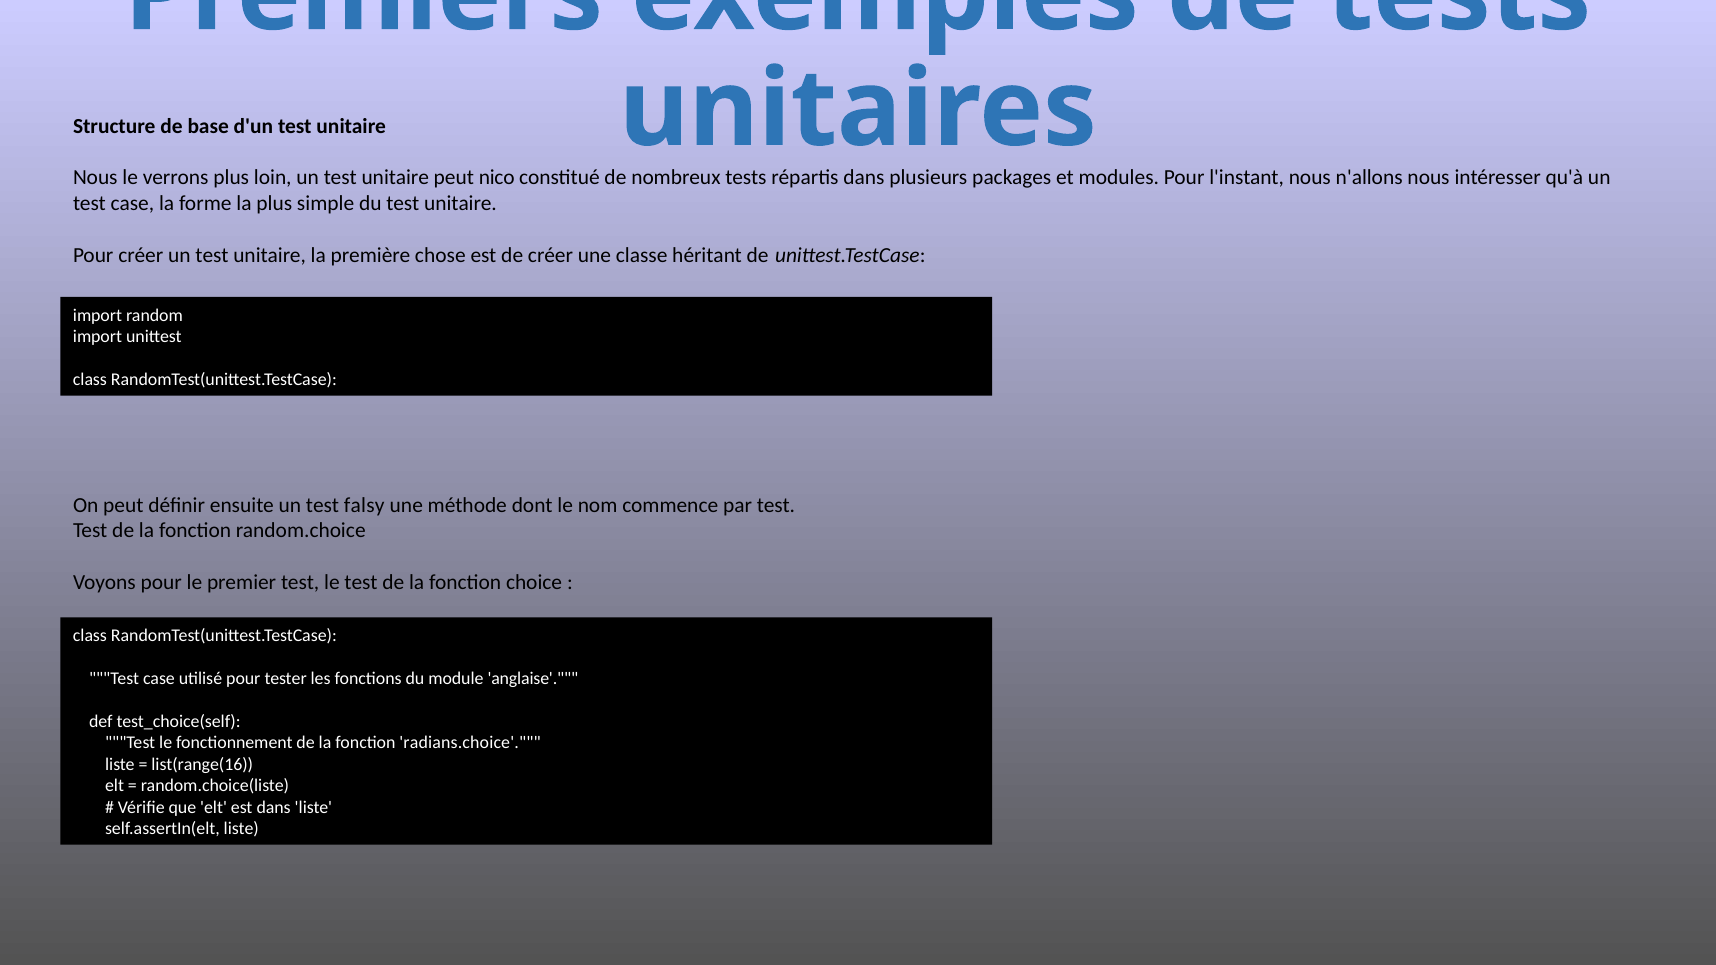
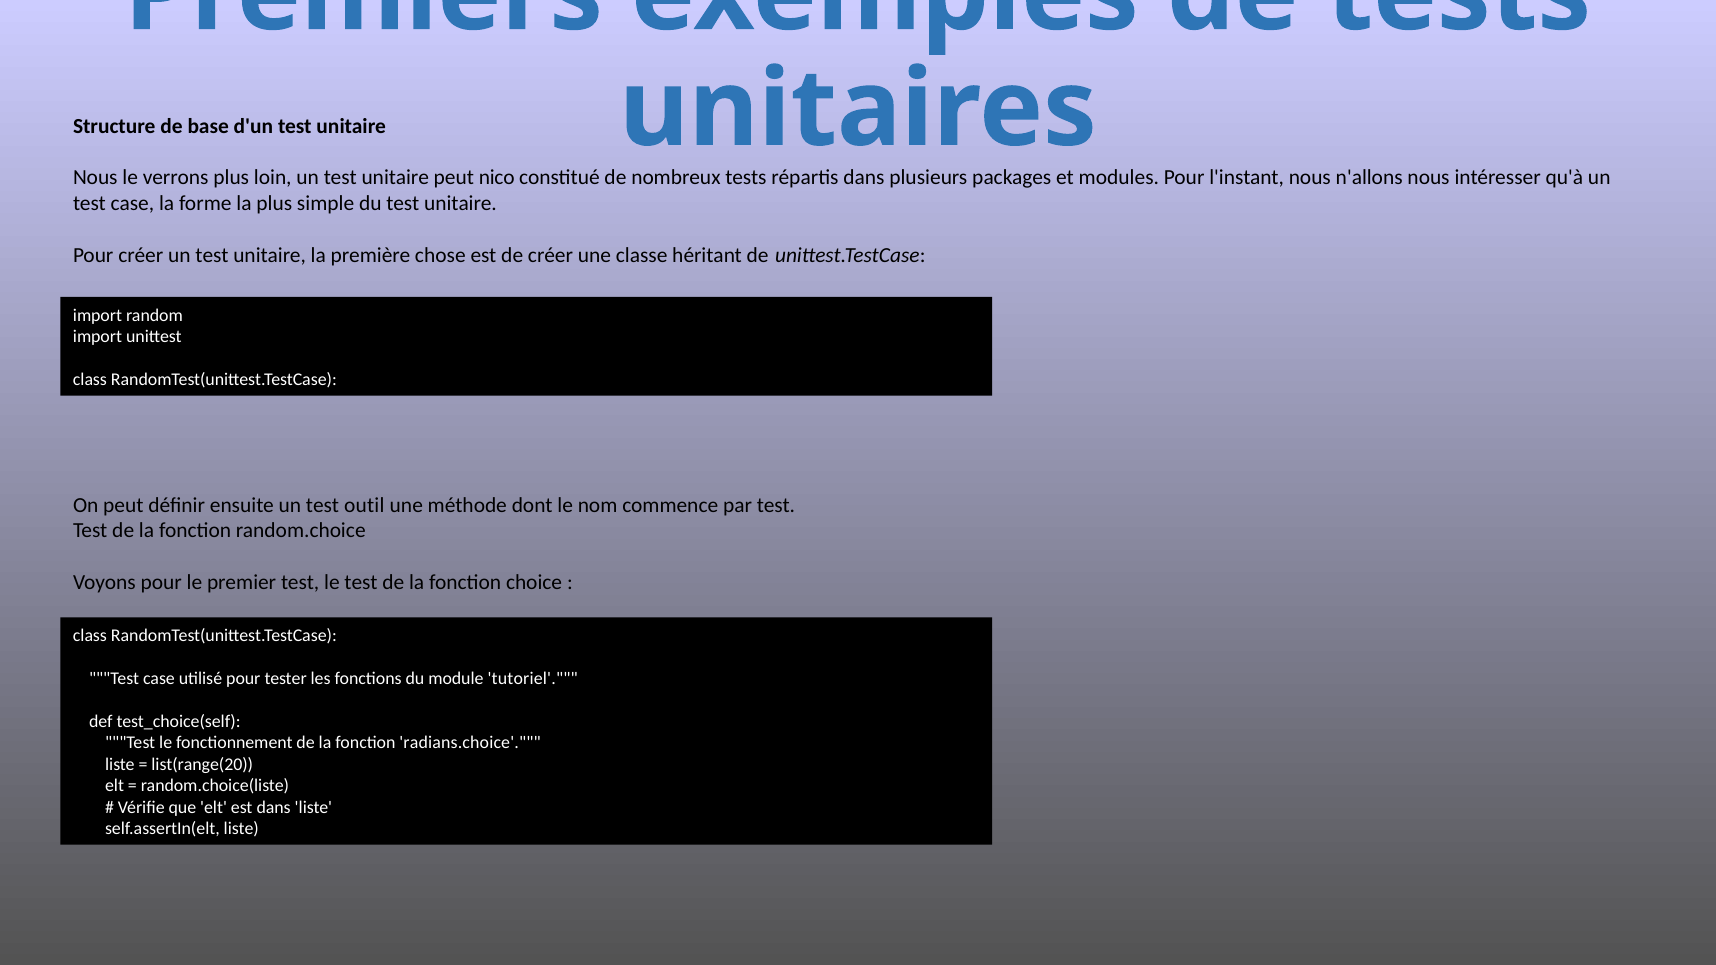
falsy: falsy -> outil (364, 505)
anglaise: anglaise -> tutoriel (533, 679)
list(range(16: list(range(16 -> list(range(20 (202, 765)
